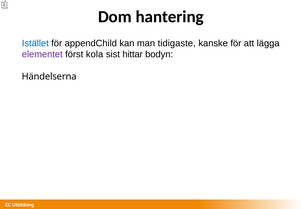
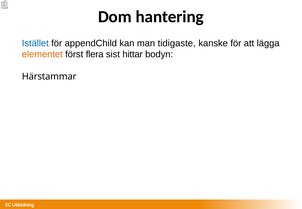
elementet colour: purple -> orange (42, 54)
kola: kola -> flera (95, 54)
Händelserna: Händelserna -> Härstammar (49, 77)
